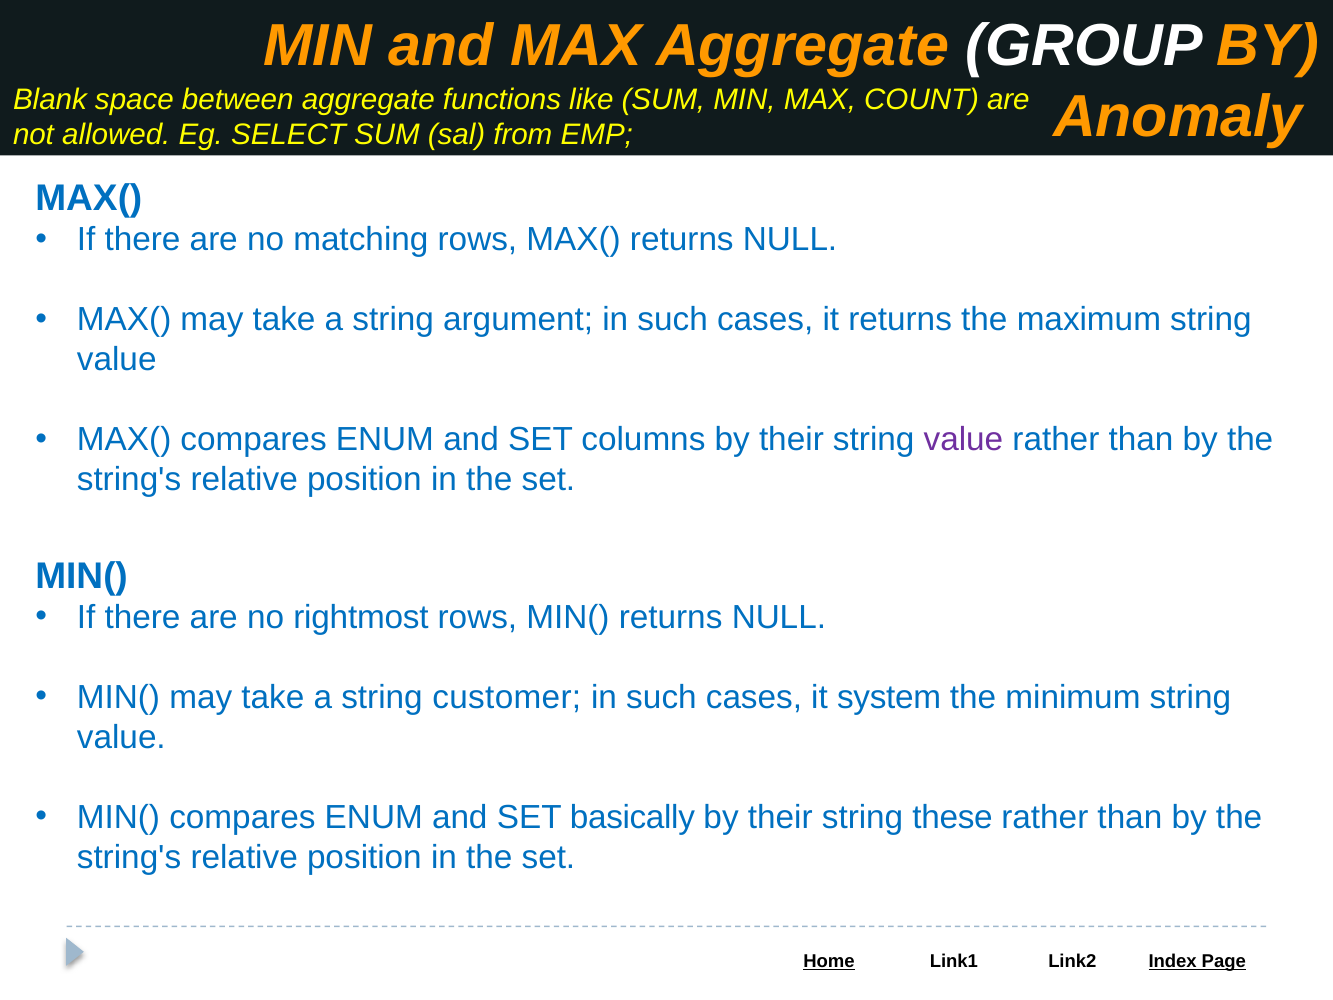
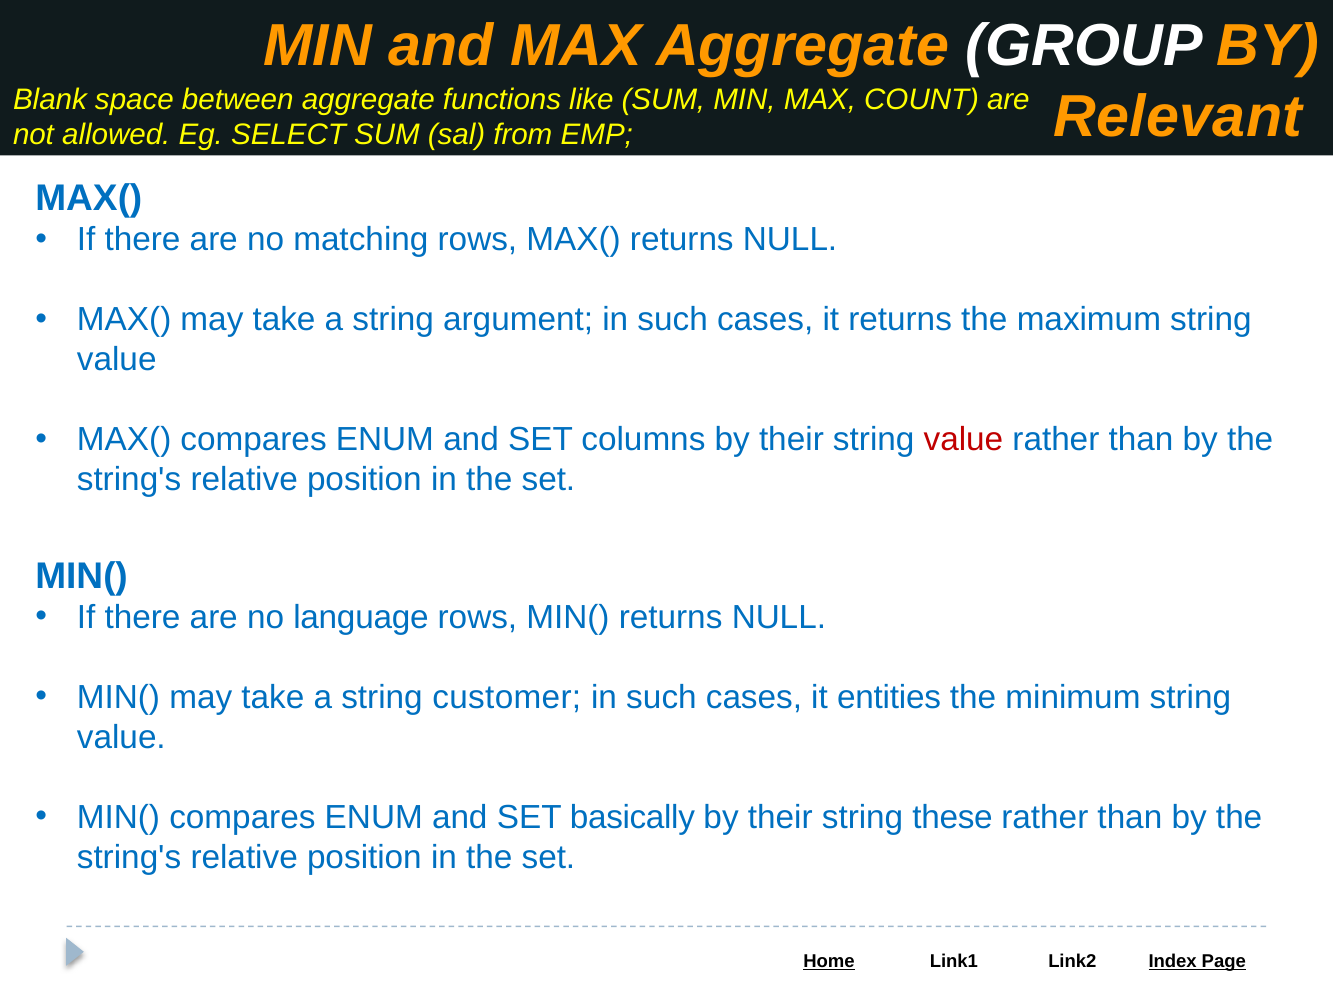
Anomaly: Anomaly -> Relevant (1178, 117)
value colour: purple -> red (963, 440)
rightmost: rightmost -> language (361, 618)
system: system -> entities (889, 698)
